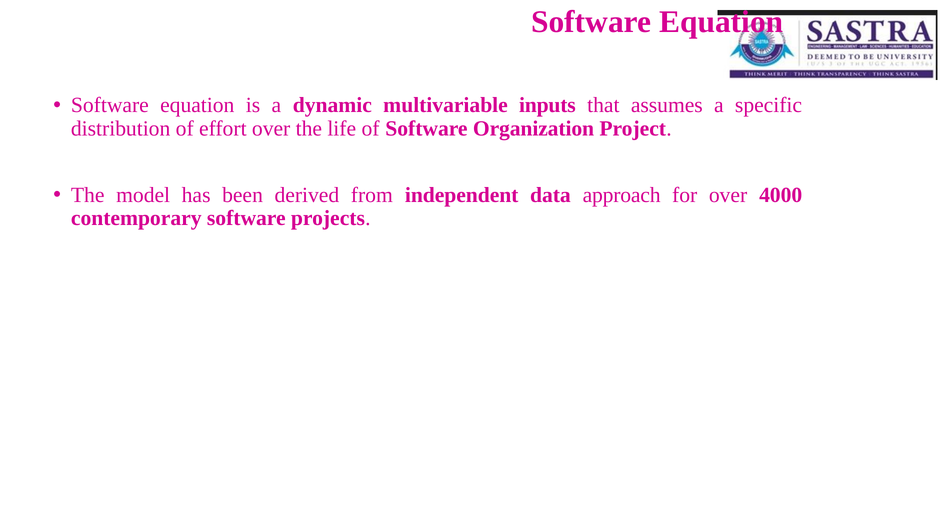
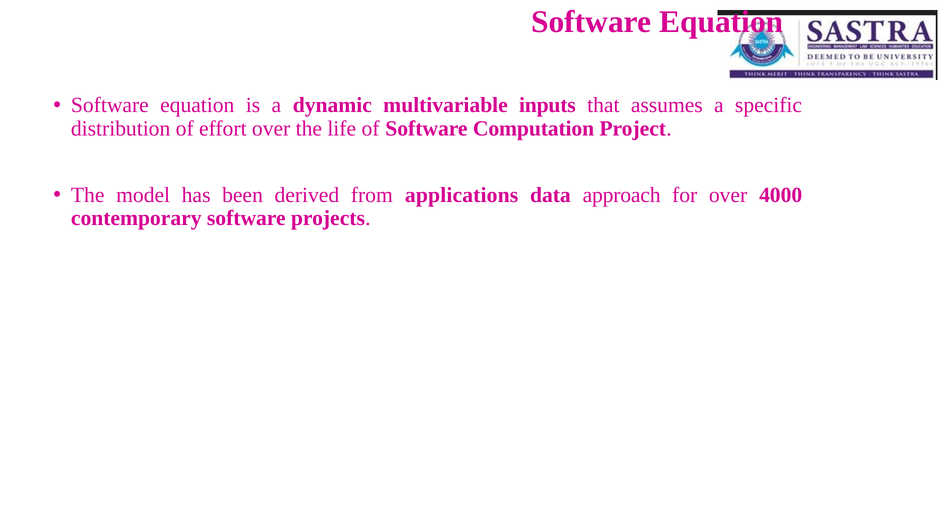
Organization: Organization -> Computation (534, 129)
independent: independent -> applications (462, 195)
